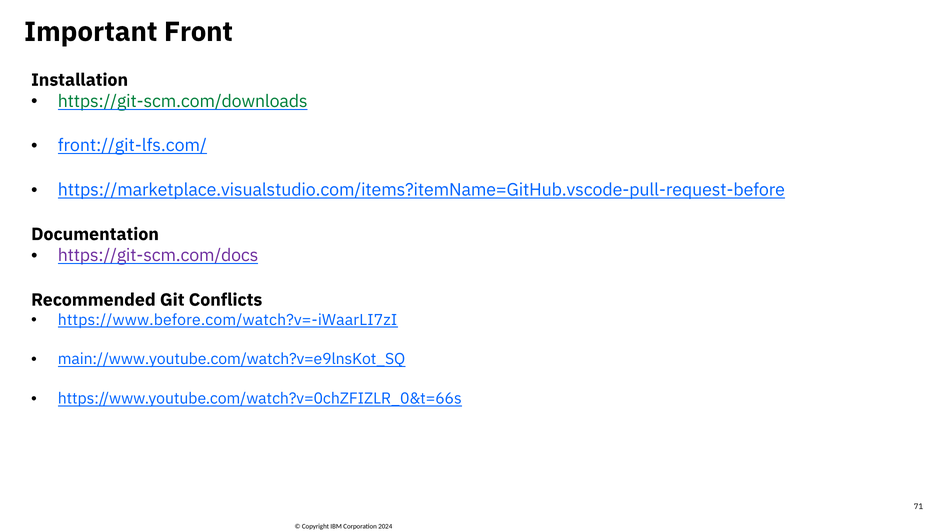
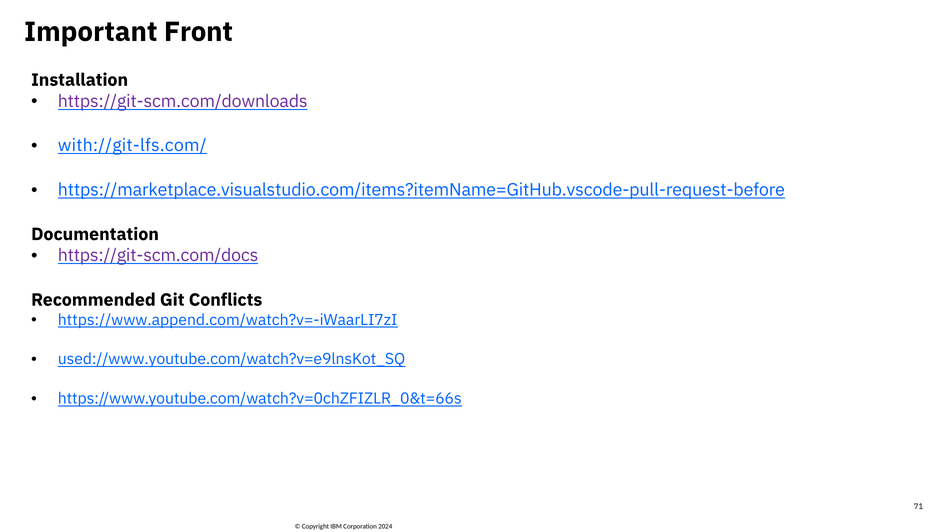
https://git-scm.com/downloads colour: green -> purple (183, 101)
front://git-lfs.com/: front://git-lfs.com/ -> with://git-lfs.com/ (132, 146)
https://www.before.com/watch?v=-iWaarLI7zI: https://www.before.com/watch?v=-iWaarLI7zI -> https://www.append.com/watch?v=-iWaarLI7zI (228, 320)
main://www.youtube.com/watch?v=e9lnsKot_SQ: main://www.youtube.com/watch?v=e9lnsKot_SQ -> used://www.youtube.com/watch?v=e9lnsKot_SQ (232, 360)
